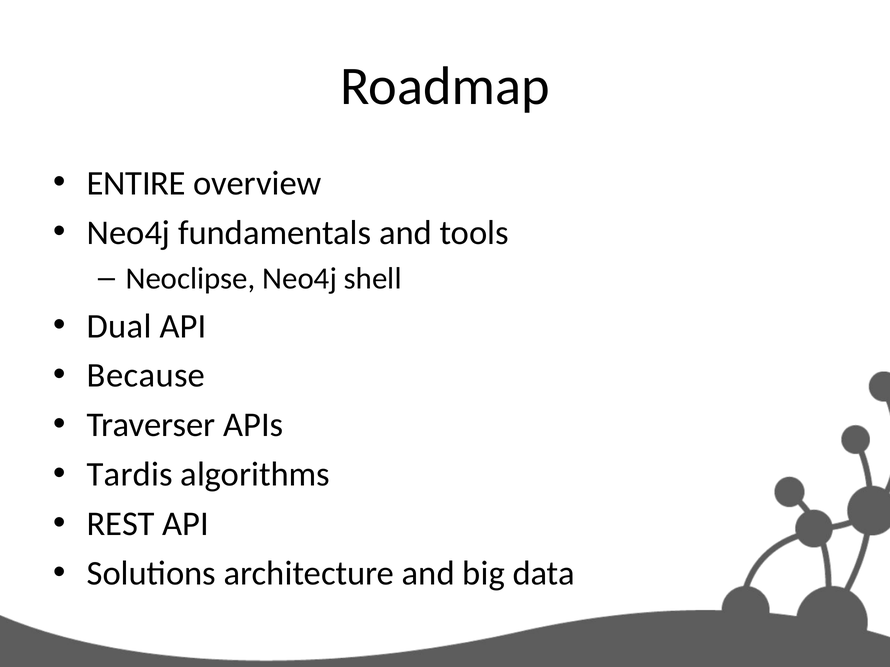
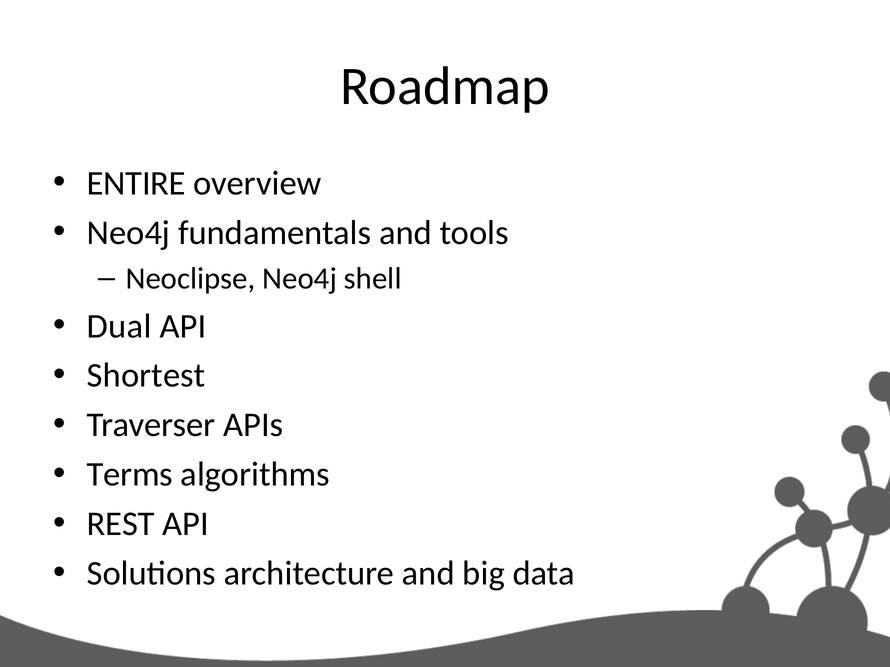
Because: Because -> Shortest (146, 376)
Tardis: Tardis -> Terms (130, 475)
